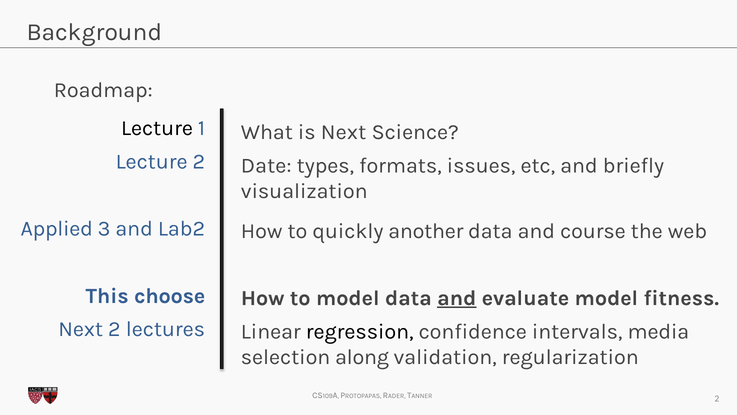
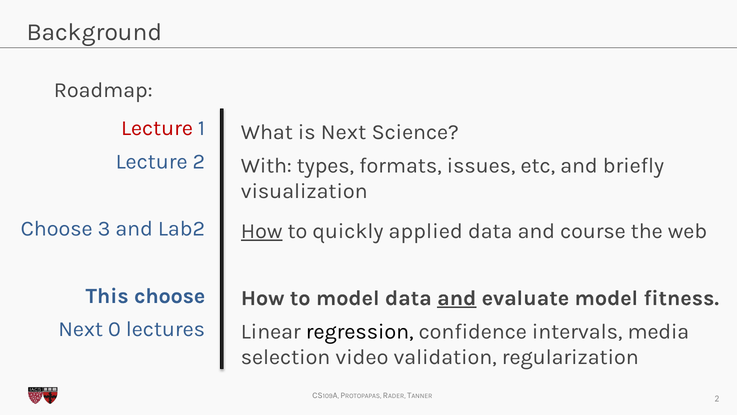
Lecture colour: black -> red (157, 128)
Date: Date -> With (266, 165)
Applied: Applied -> Choose (57, 229)
How underline: none -> present (262, 231)
another: another -> applied (426, 231)
Next 2: 2 -> 0 (114, 329)
along: along -> video (362, 357)
